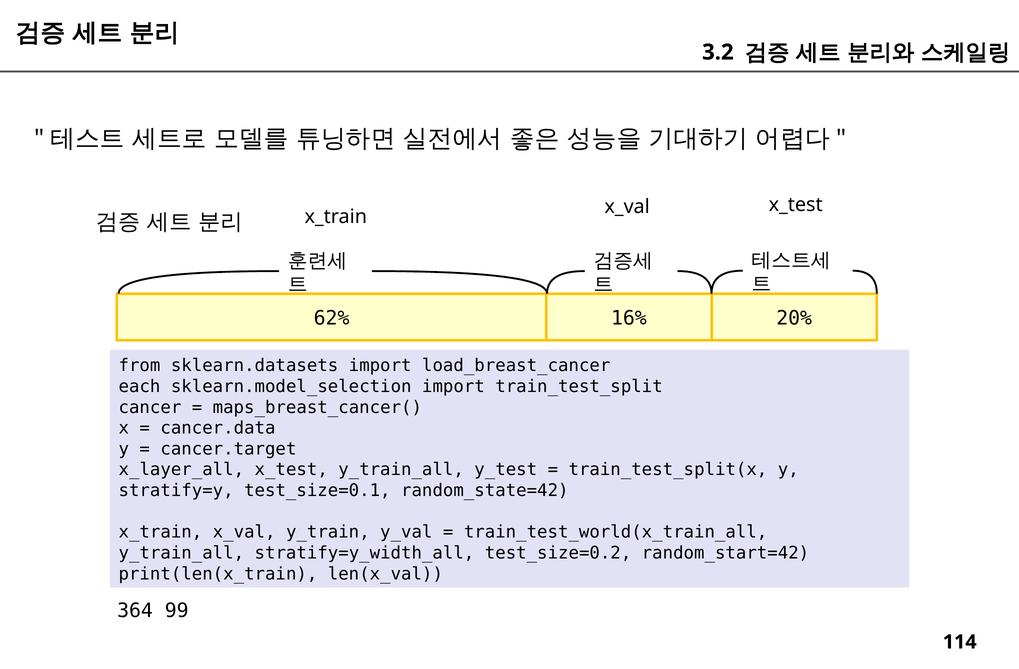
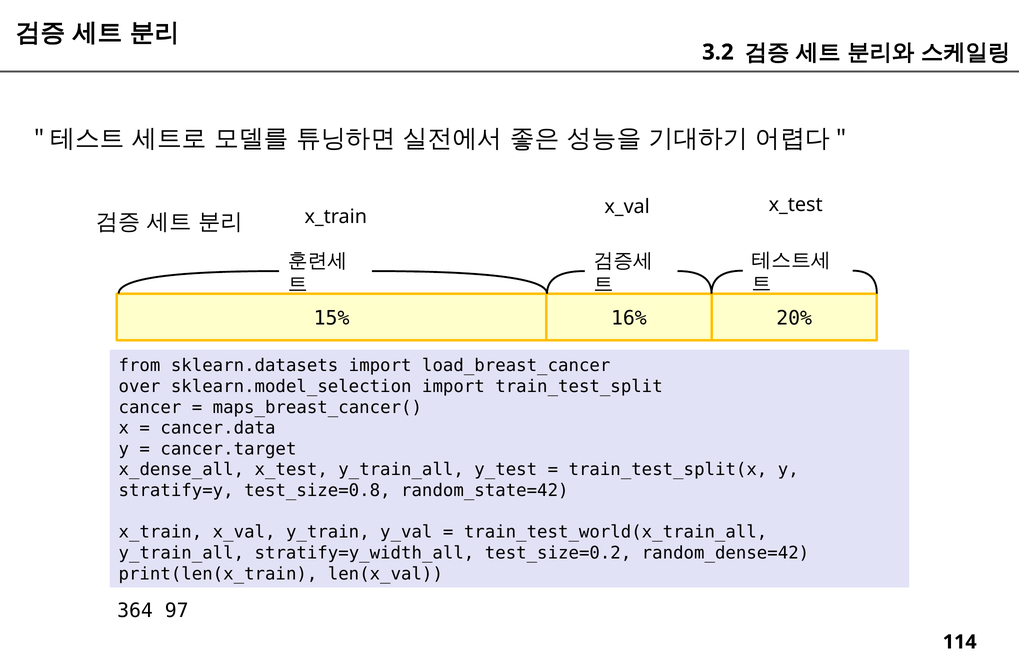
62%: 62% -> 15% (332, 318)
each: each -> over (140, 387)
x_layer_all: x_layer_all -> x_dense_all (181, 470)
test_size=0.1: test_size=0.1 -> test_size=0.8 (317, 491)
random_start=42: random_start=42 -> random_dense=42 (725, 553)
99: 99 -> 97 (177, 611)
